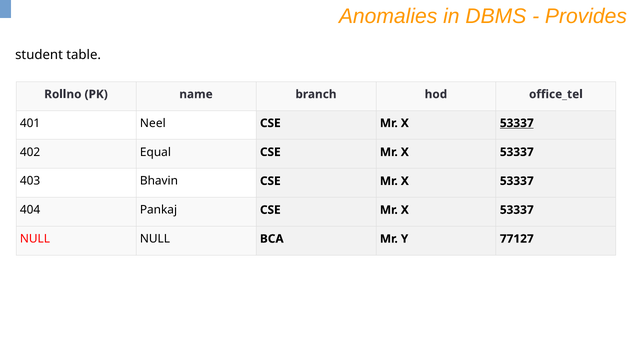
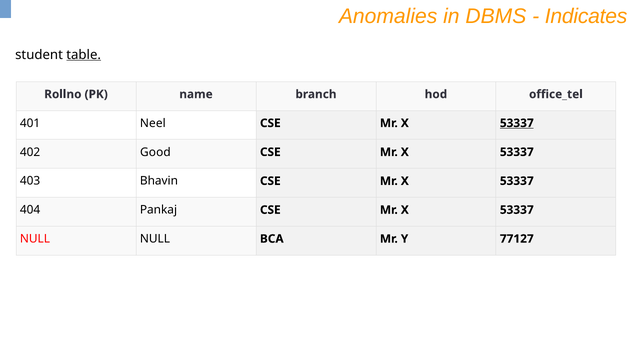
Provides: Provides -> Indicates (586, 16)
table underline: none -> present (84, 55)
Equal: Equal -> Good (155, 152)
